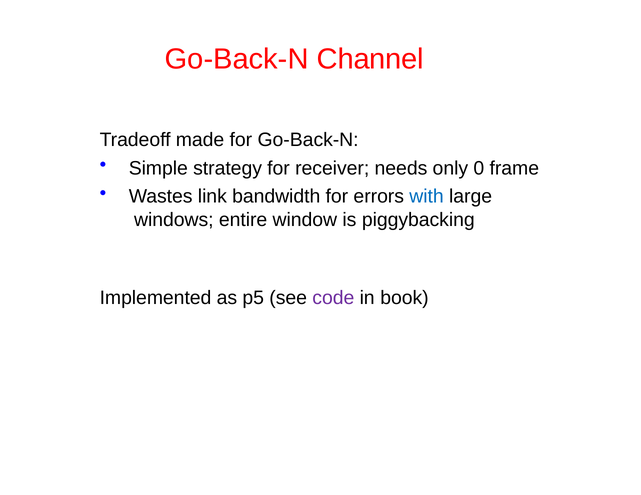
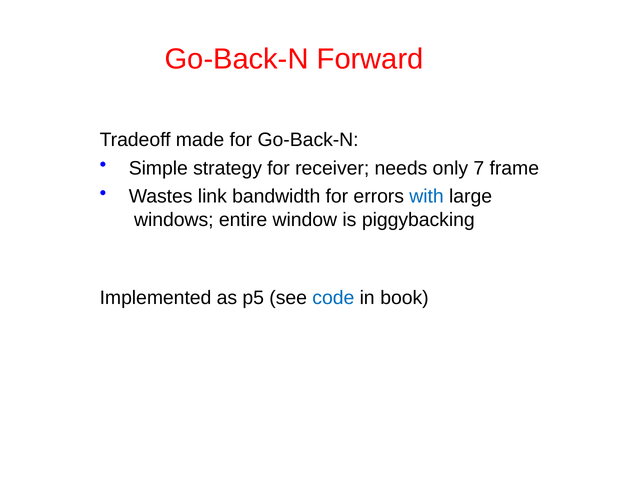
Channel: Channel -> Forward (370, 59)
0: 0 -> 7 (479, 168)
code colour: purple -> blue (333, 298)
